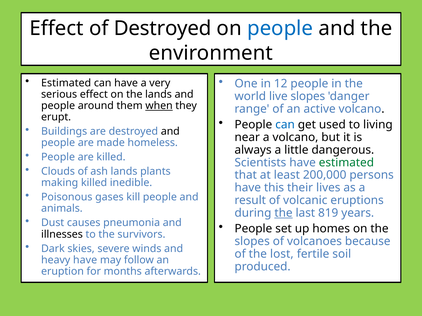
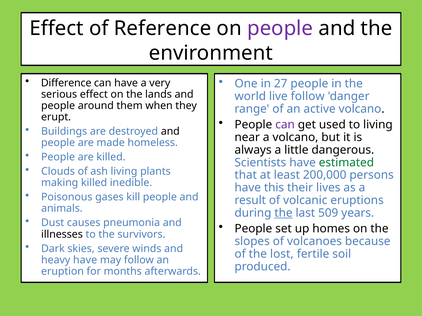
of Destroyed: Destroyed -> Reference (163, 29)
people colour: blue -> purple (280, 29)
Estimated: Estimated -> Difference (66, 83)
12: 12 -> 27 (281, 84)
live slopes: slopes -> follow (308, 96)
when underline: present -> none (159, 106)
can colour: blue -> purple (285, 125)
ash lands: lands -> living (124, 172)
819: 819 -> 509 (328, 213)
